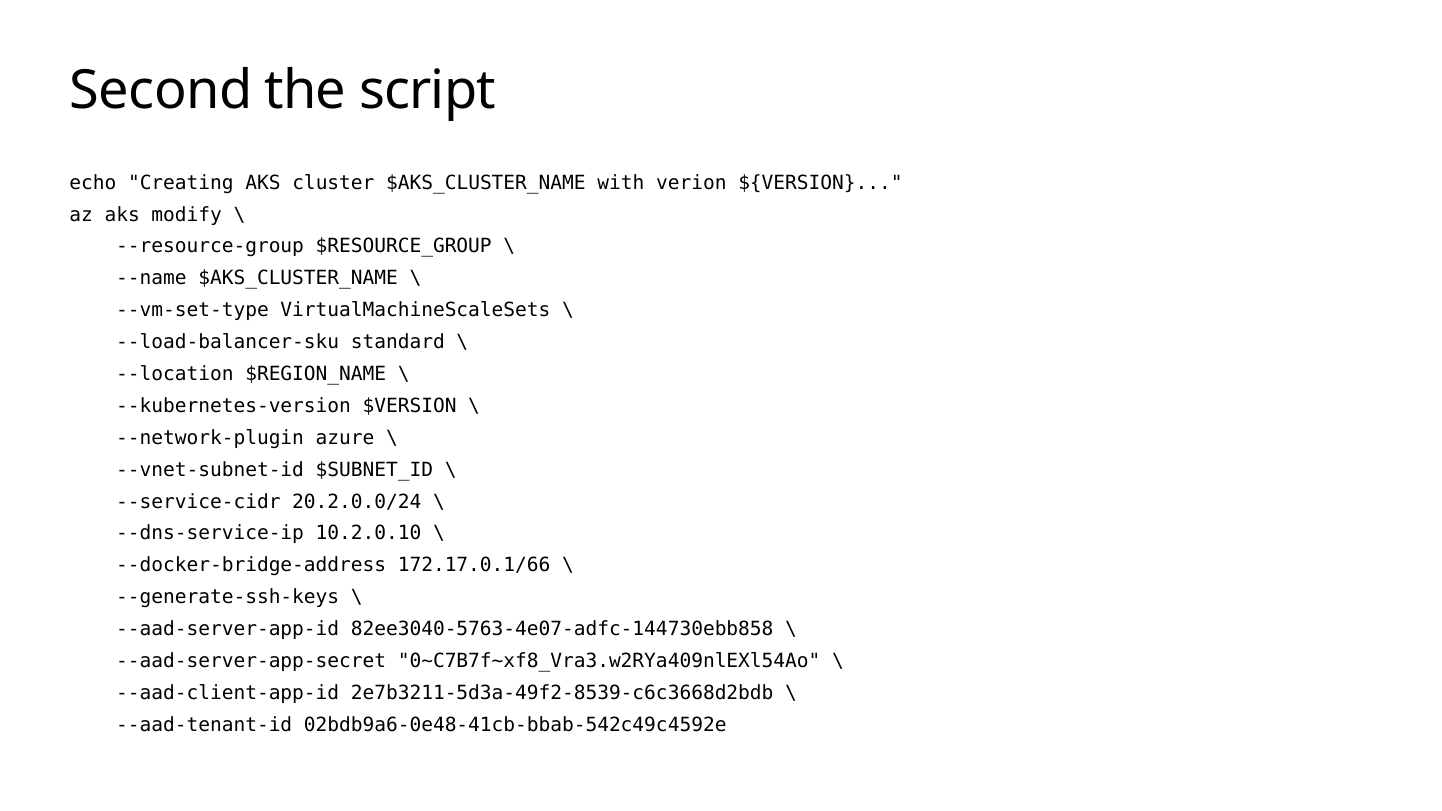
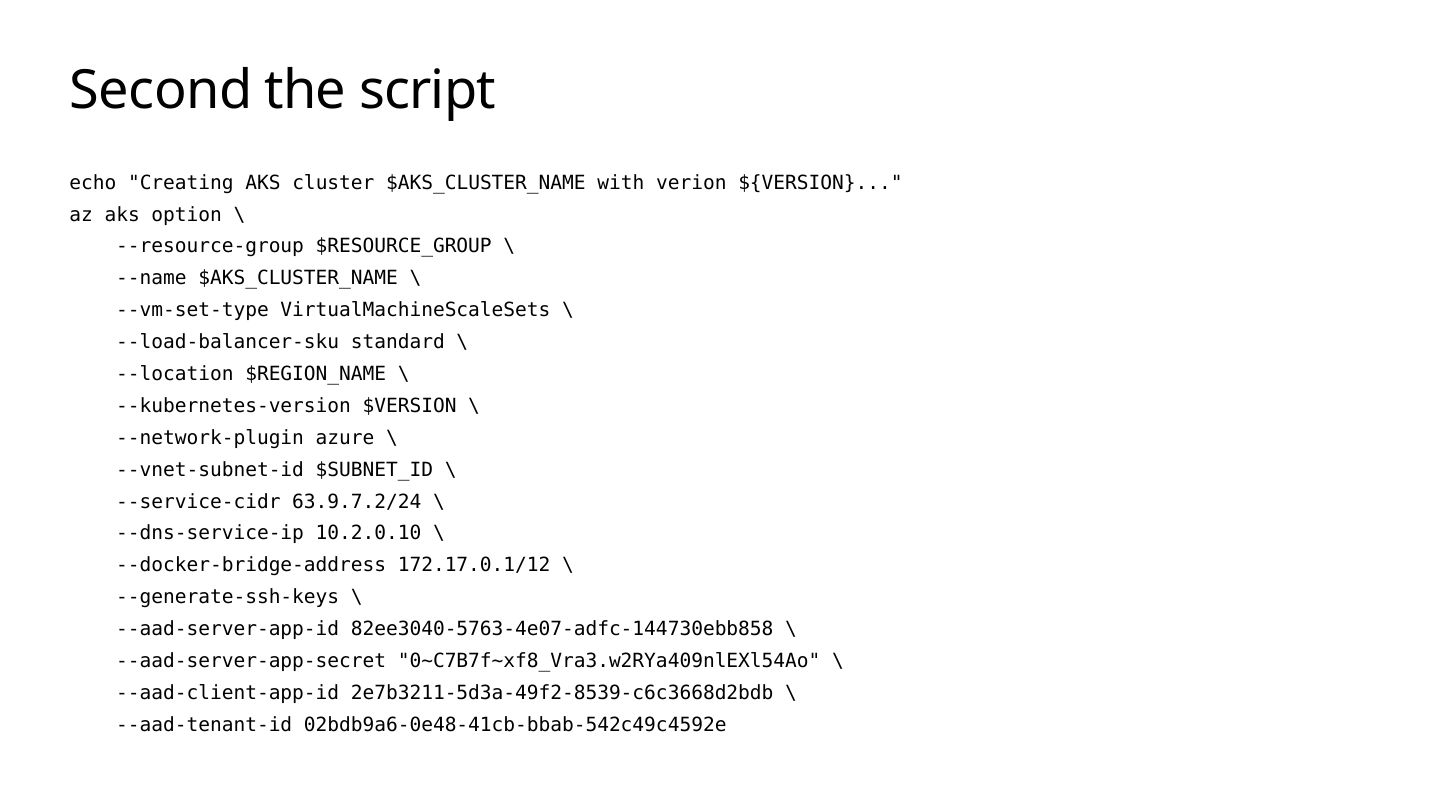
modify: modify -> option (187, 215)
20.2.0.0/24: 20.2.0.0/24 -> 63.9.7.2/24 (357, 502)
172.17.0.1/66: 172.17.0.1/66 -> 172.17.0.1/12 (474, 565)
